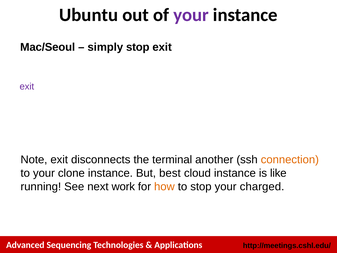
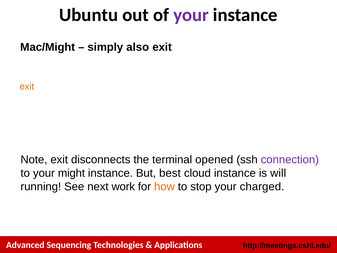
Mac/Seoul: Mac/Seoul -> Mac/Might (48, 47)
simply stop: stop -> also (138, 47)
exit colour: purple -> orange (27, 87)
another: another -> opened (214, 159)
connection colour: orange -> purple (290, 159)
clone: clone -> might (71, 173)
like: like -> will (278, 173)
